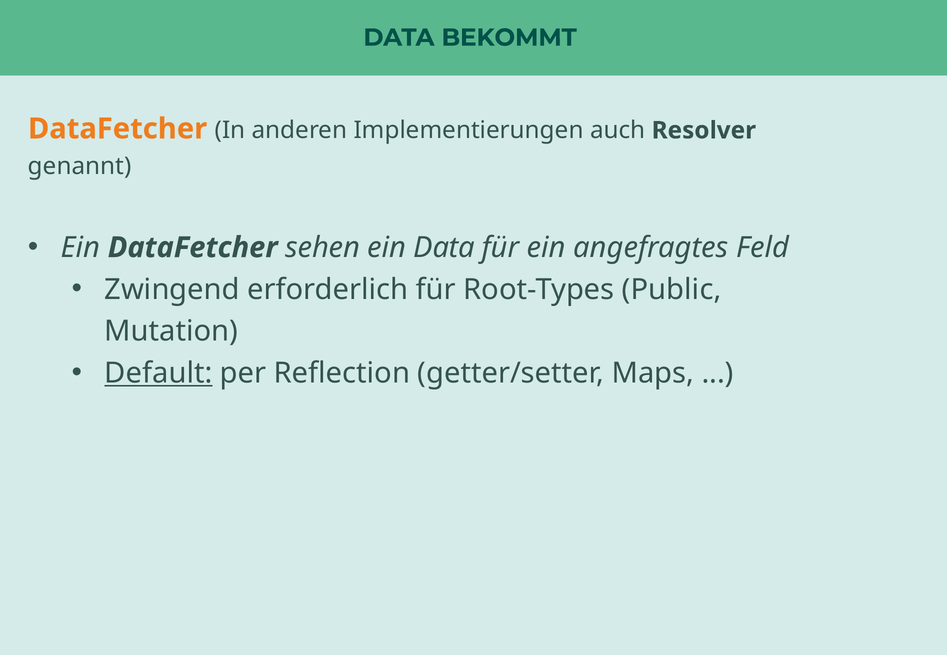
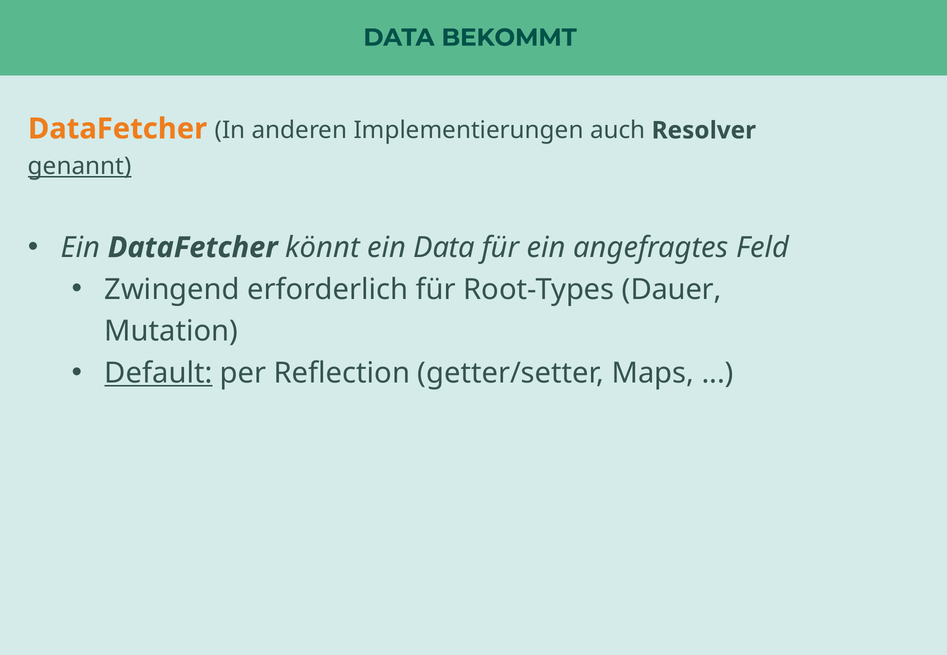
genannt underline: none -> present (80, 166)
sehen: sehen -> könnt (323, 248)
Public: Public -> Dauer (672, 290)
